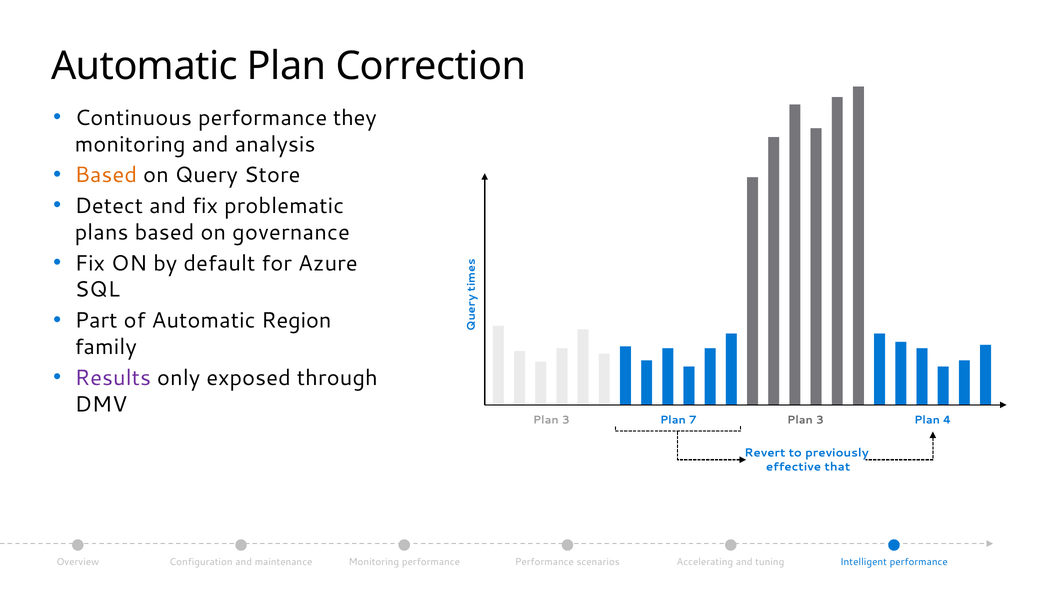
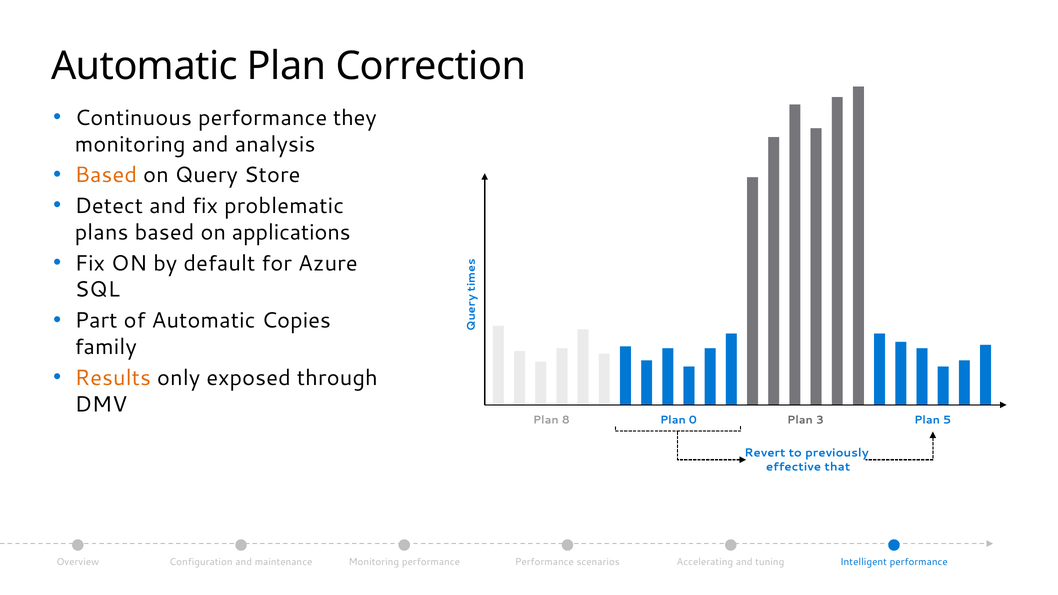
governance: governance -> applications (291, 232)
Region: Region -> Copies (296, 321)
Results colour: purple -> orange (113, 378)
3: 3 -> 8 (566, 420)
7: 7 -> 0 (693, 420)
4: 4 -> 5 (947, 420)
